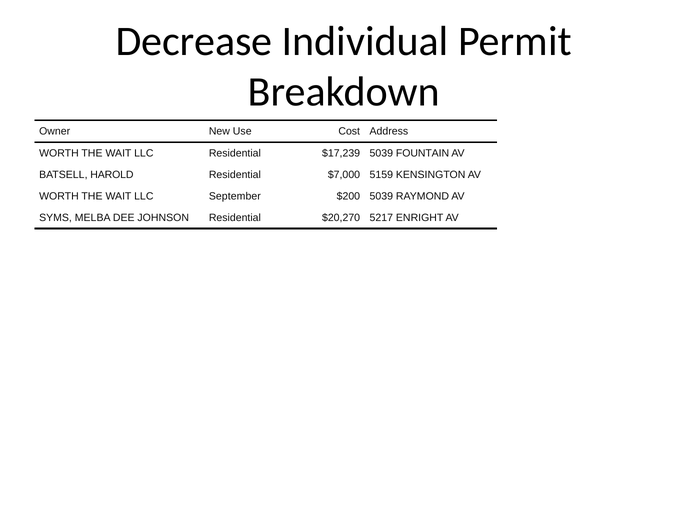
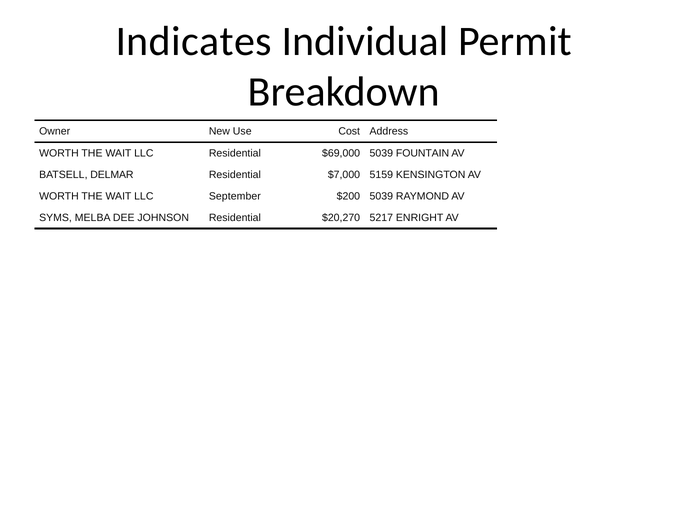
Decrease: Decrease -> Indicates (194, 41)
$17,239: $17,239 -> $69,000 (341, 153)
HAROLD: HAROLD -> DELMAR (112, 175)
